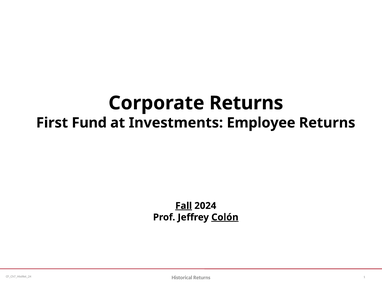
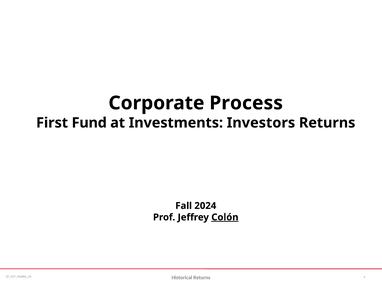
Corporate Returns: Returns -> Process (246, 103)
Employee: Employee -> Investors (261, 123)
Fall underline: present -> none (184, 205)
